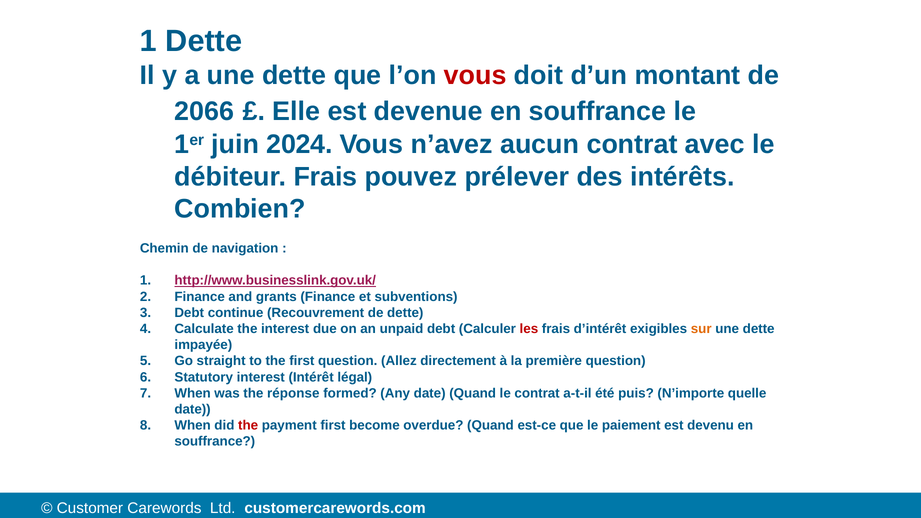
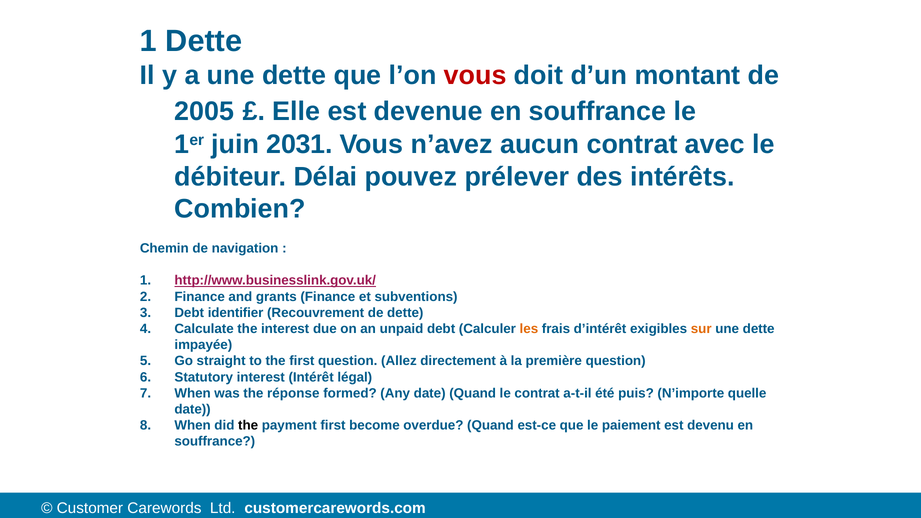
2066: 2066 -> 2005 (204, 112)
2024: 2024 -> 2031 (299, 145)
débiteur Frais: Frais -> Délai (325, 177)
continue: continue -> identifier (236, 313)
les colour: red -> orange (529, 329)
the colour: red -> black (248, 426)
